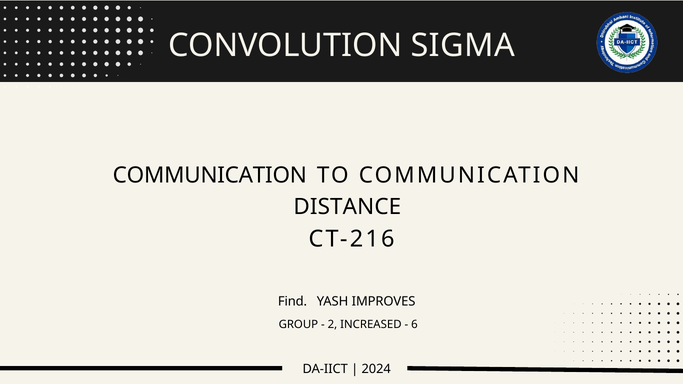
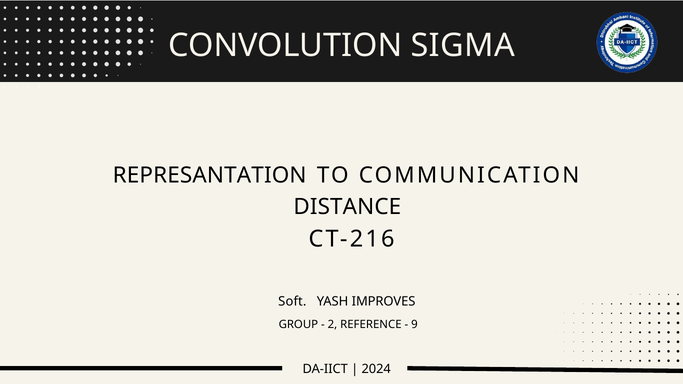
COMMUNICATION: COMMUNICATION -> REPRESANTATION (210, 176)
Find: Find -> Soft (292, 301)
INCREASED: INCREASED -> REFERENCE (371, 324)
6: 6 -> 9 (414, 324)
